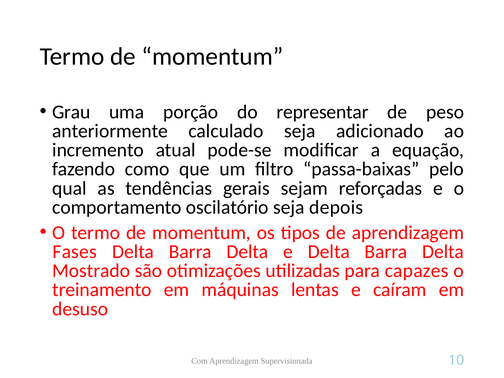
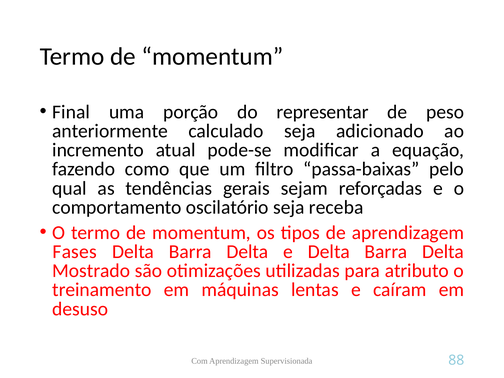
Grau: Grau -> Final (71, 112)
depois: depois -> receba (336, 207)
capazes: capazes -> atributo (417, 271)
10: 10 -> 88 (456, 360)
